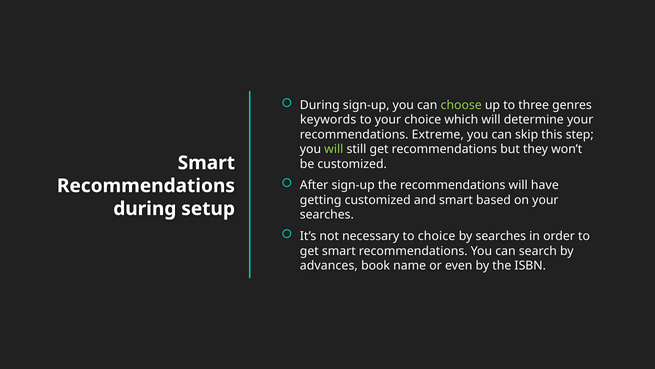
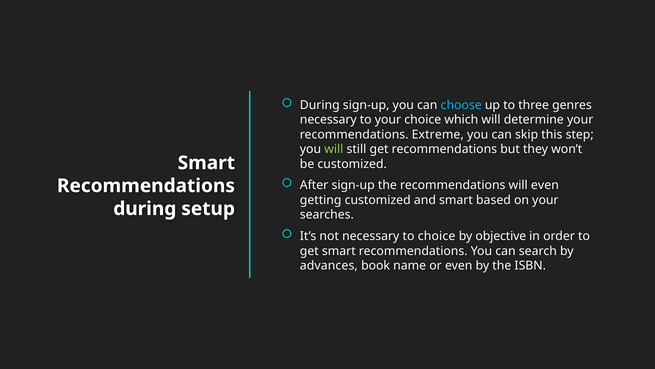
choose colour: light green -> light blue (461, 105)
keywords: keywords -> necessary (328, 120)
will have: have -> even (545, 185)
by searches: searches -> objective (501, 236)
